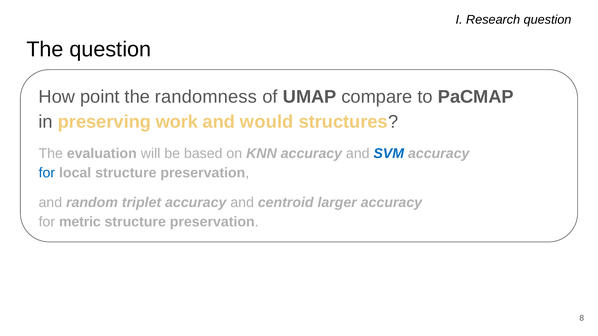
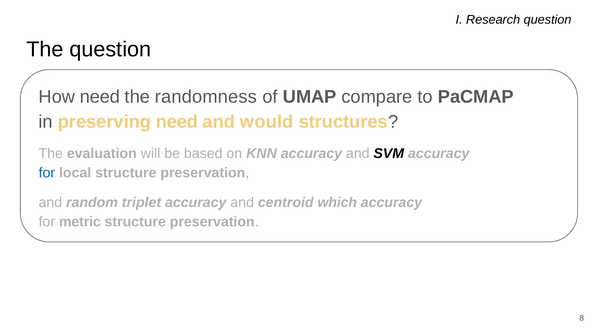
How point: point -> need (100, 97)
preserving work: work -> need (177, 122)
SVM colour: blue -> black (389, 154)
larger: larger -> which (337, 203)
